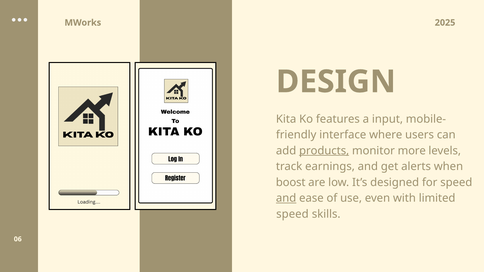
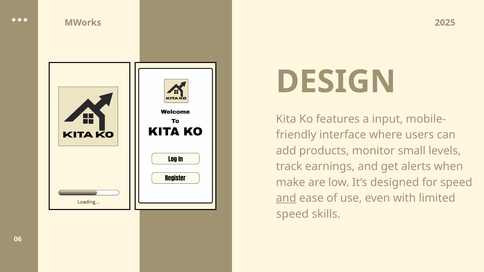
products underline: present -> none (324, 151)
more: more -> small (412, 151)
boost: boost -> make (291, 182)
